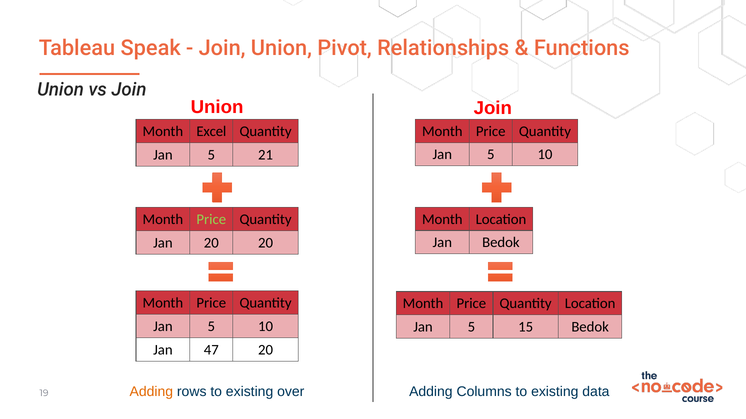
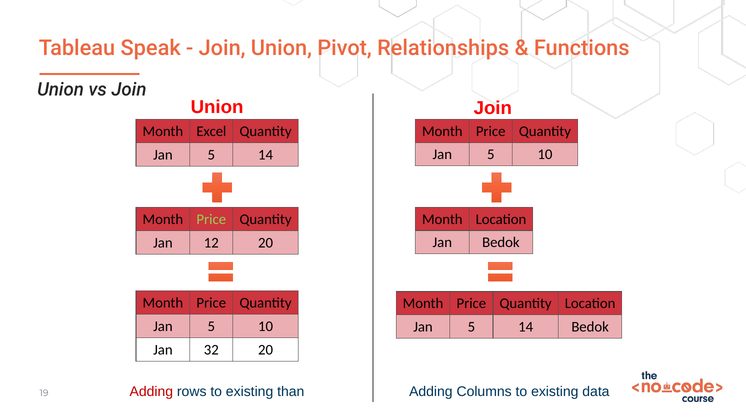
21: 21 -> 14 (266, 155)
Jan 20: 20 -> 12 (211, 243)
15: 15 -> 14 (526, 327)
47: 47 -> 32 (211, 350)
Adding colour: orange -> red (151, 392)
over: over -> than (291, 392)
